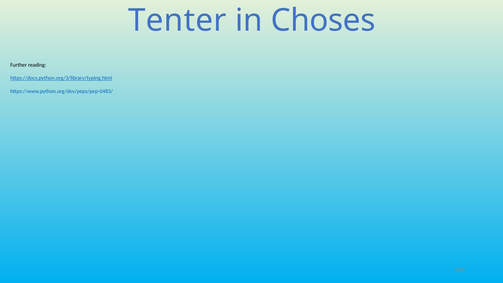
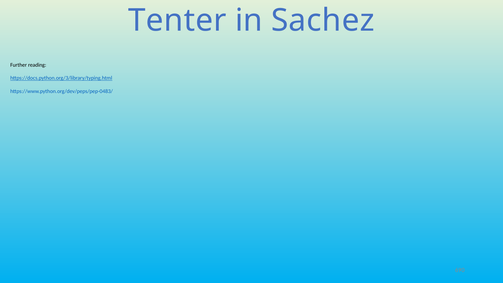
Choses: Choses -> Sachez (323, 21)
